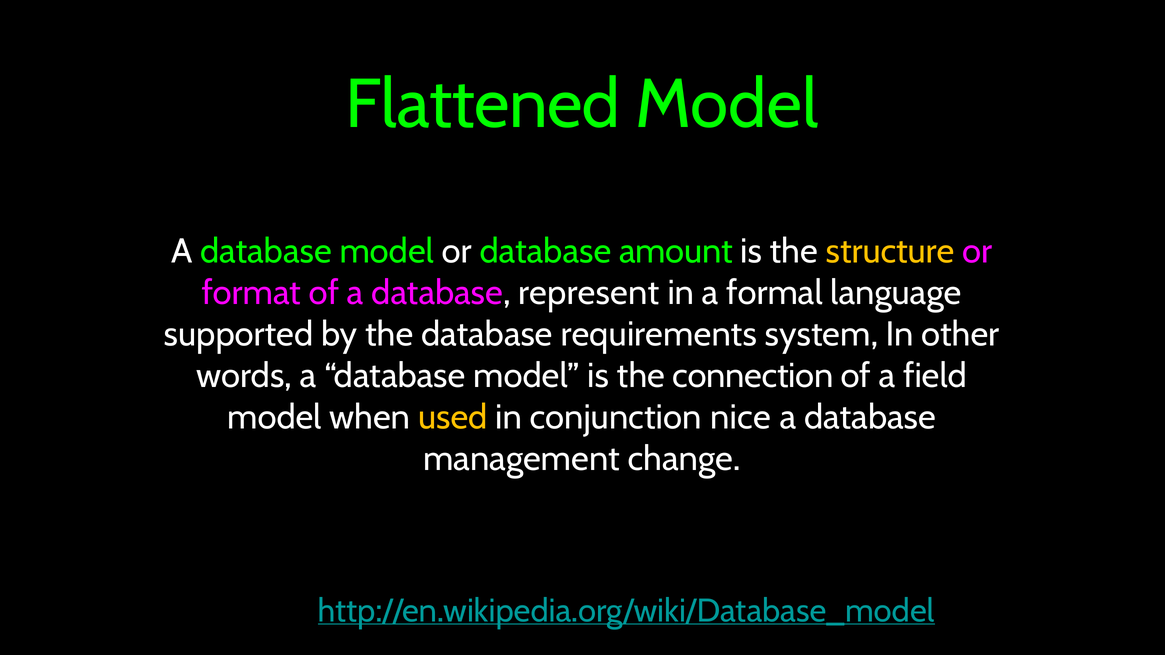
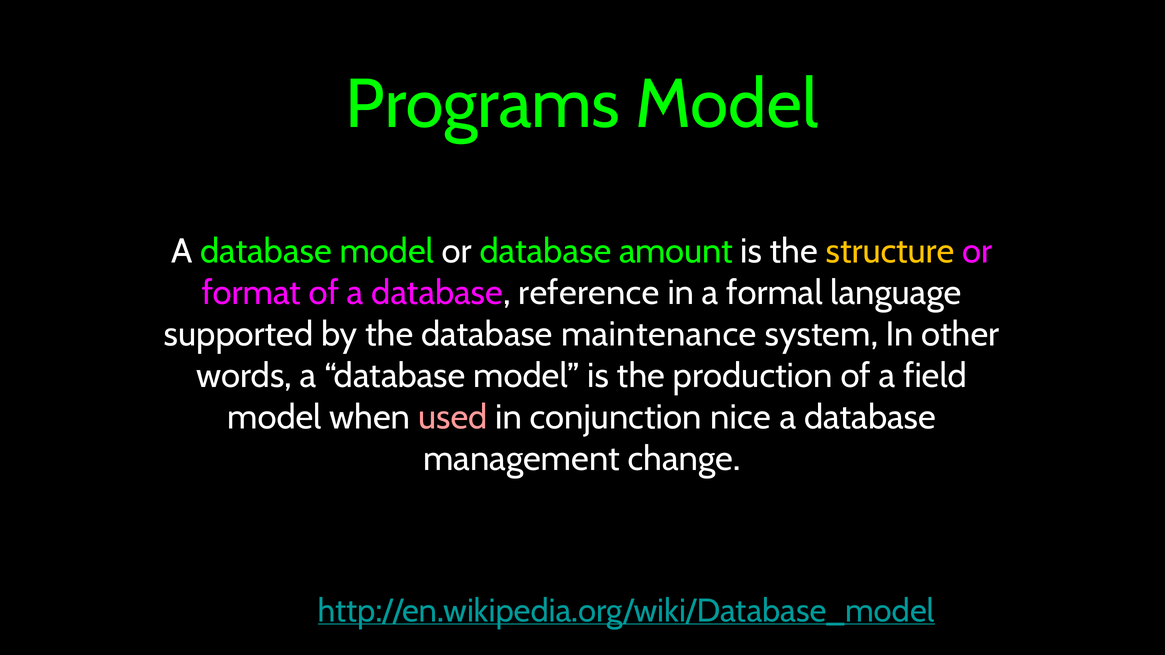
Flattened: Flattened -> Programs (483, 104)
represent: represent -> reference (589, 293)
requirements: requirements -> maintenance (659, 334)
connection: connection -> production (753, 376)
used colour: yellow -> pink (453, 417)
